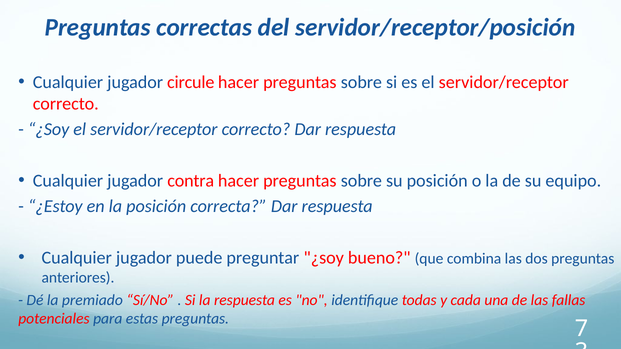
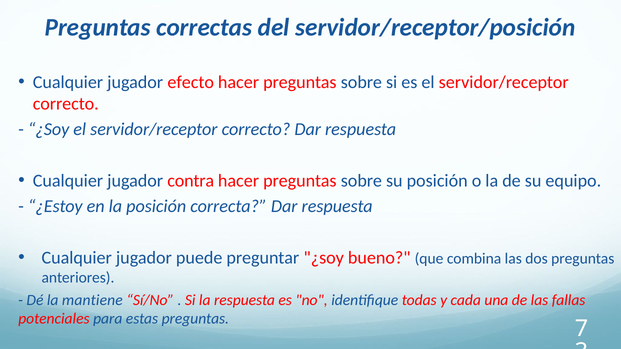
circule: circule -> efecto (191, 82)
premiado: premiado -> mantiene (92, 300)
